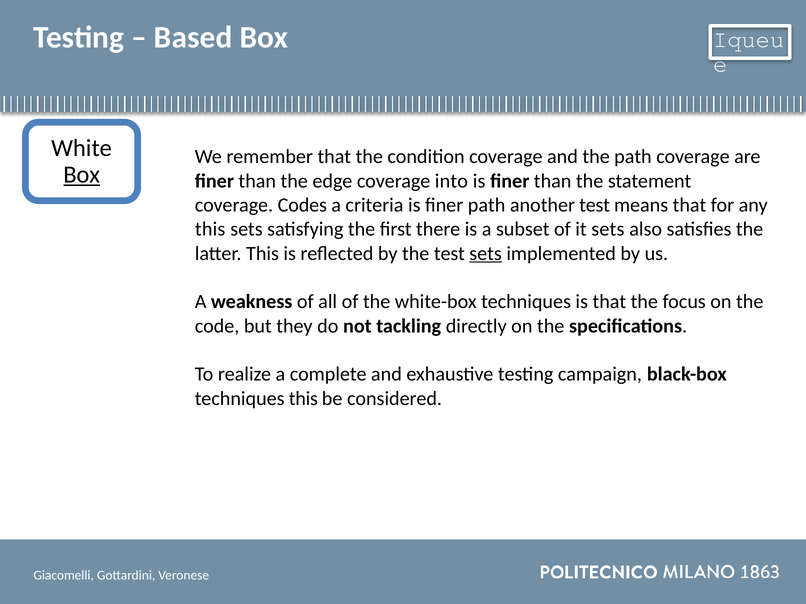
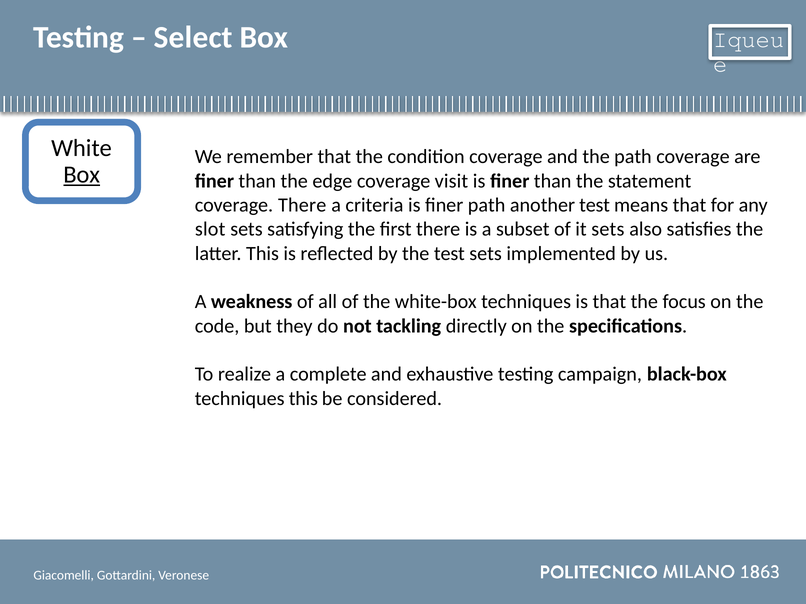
Based: Based -> Select (193, 37)
into: into -> visit (451, 181)
coverage Codes: Codes -> There (302, 205)
this: this -> slot (210, 229)
sets underline: present -> none (486, 254)
